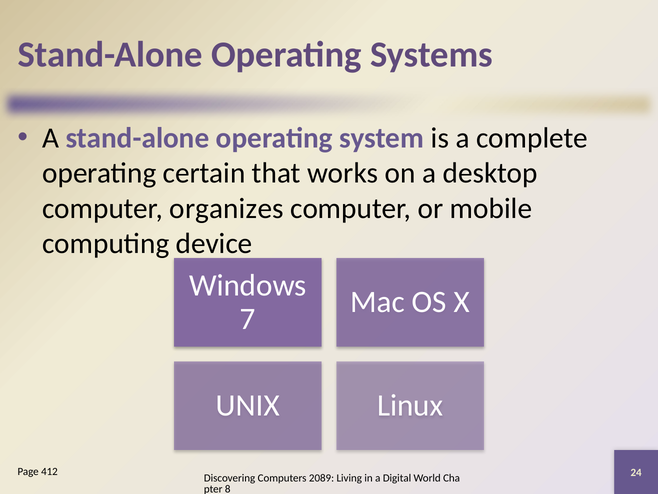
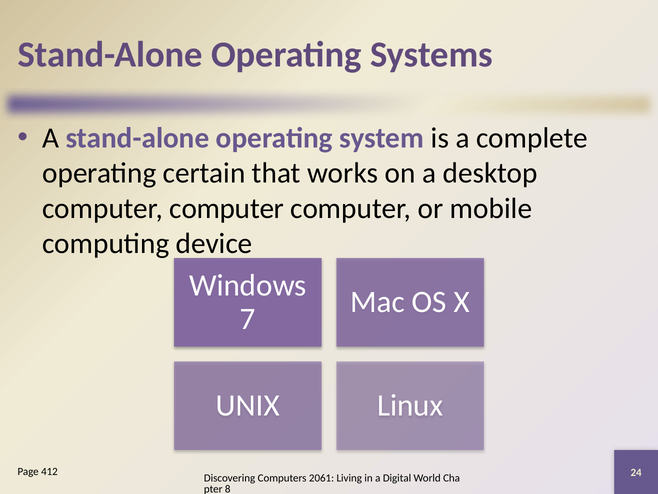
organizes: organizes -> computer (227, 208)
2089: 2089 -> 2061 (322, 478)
